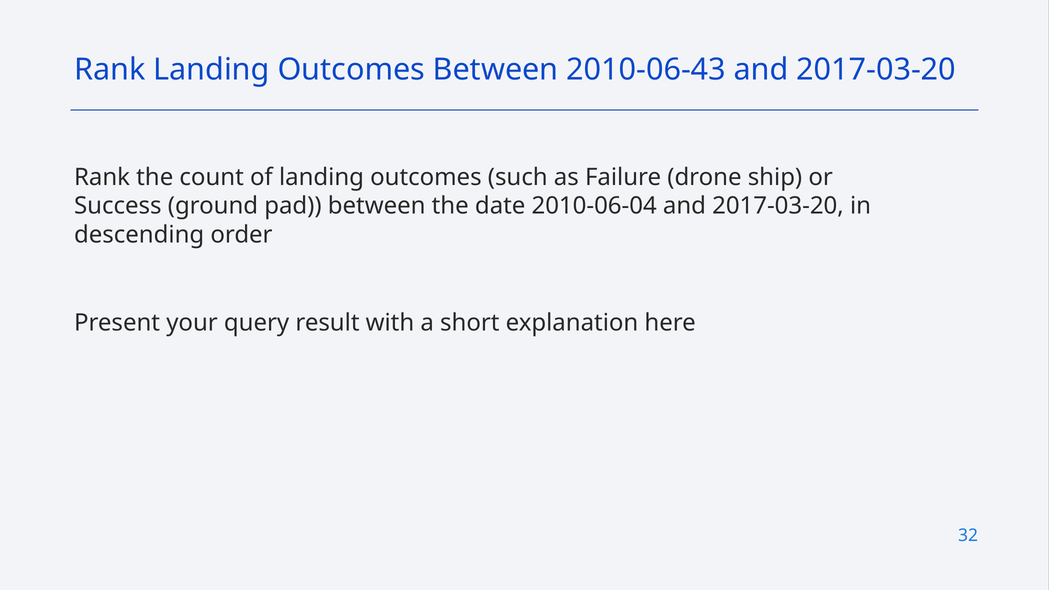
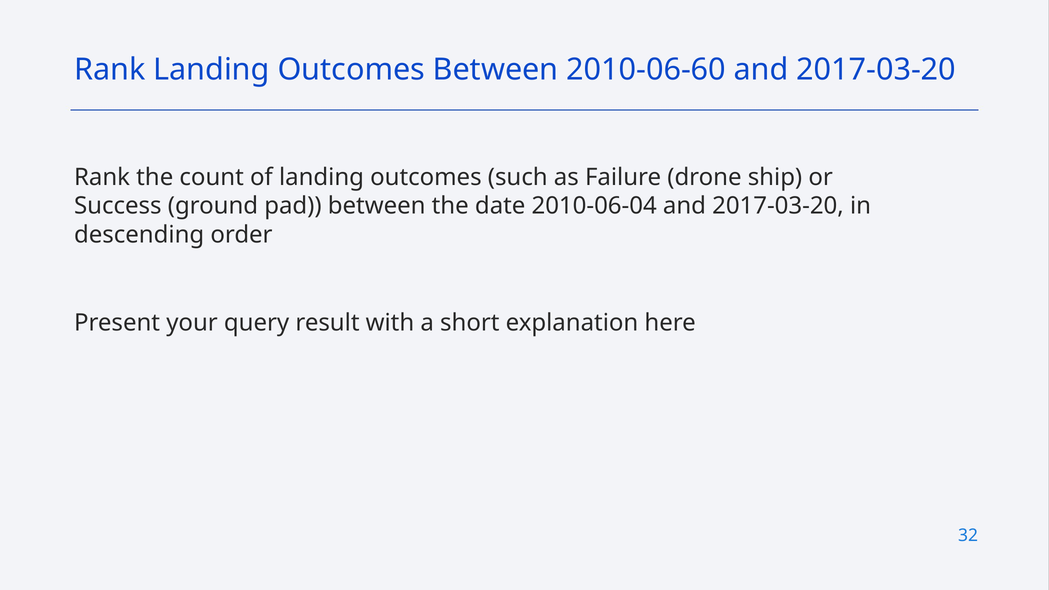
2010-06-43: 2010-06-43 -> 2010-06-60 (646, 70)
